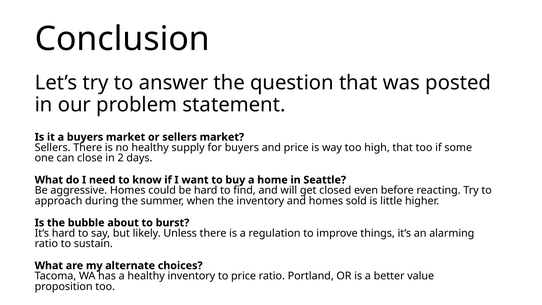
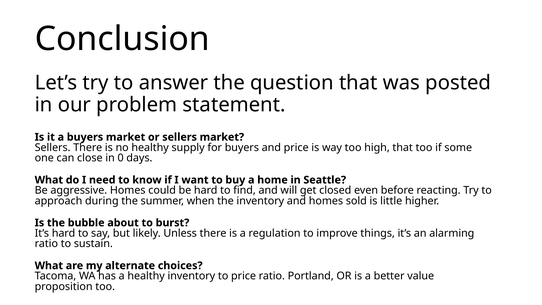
2: 2 -> 0 (121, 158)
